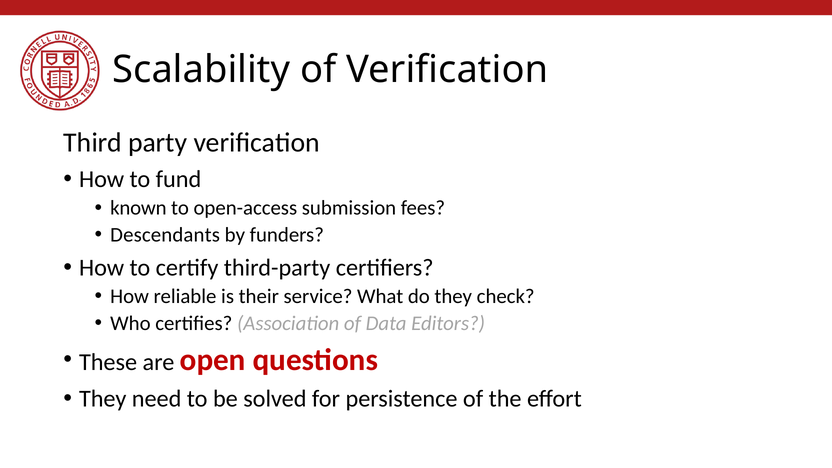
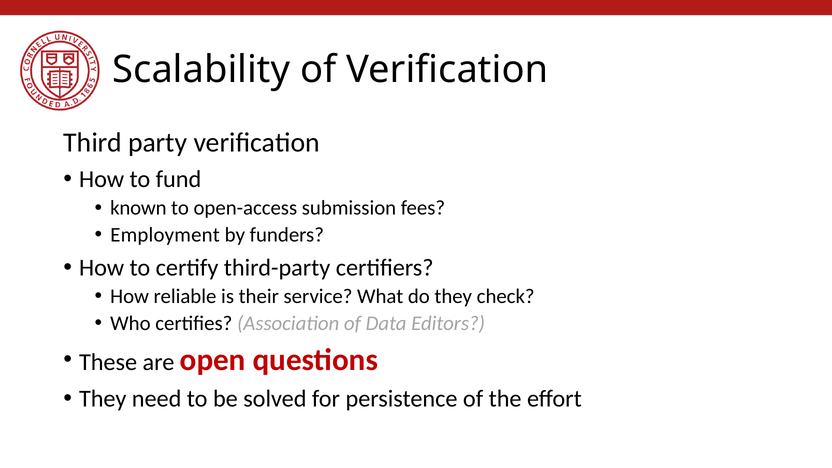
Descendants: Descendants -> Employment (165, 235)
